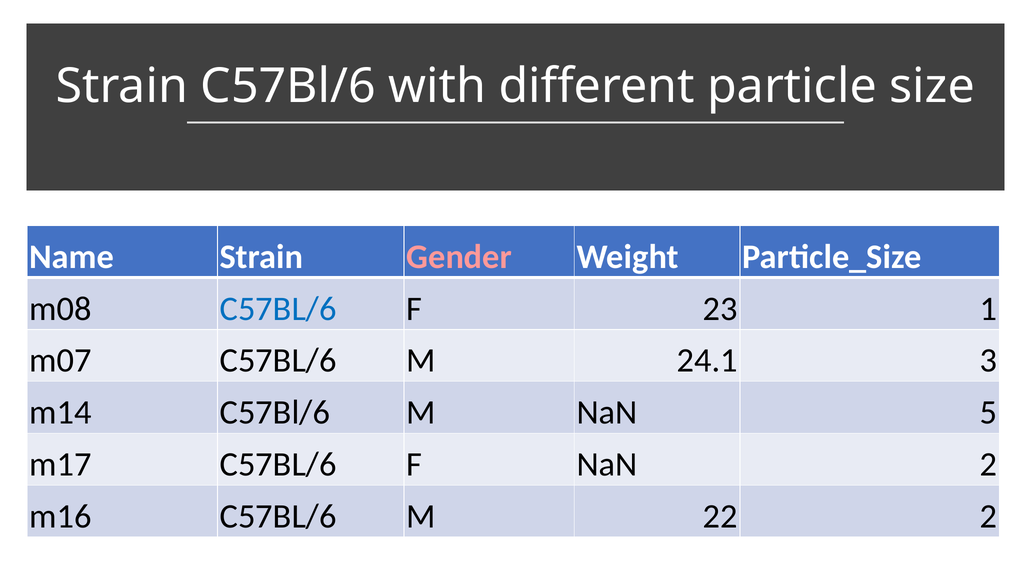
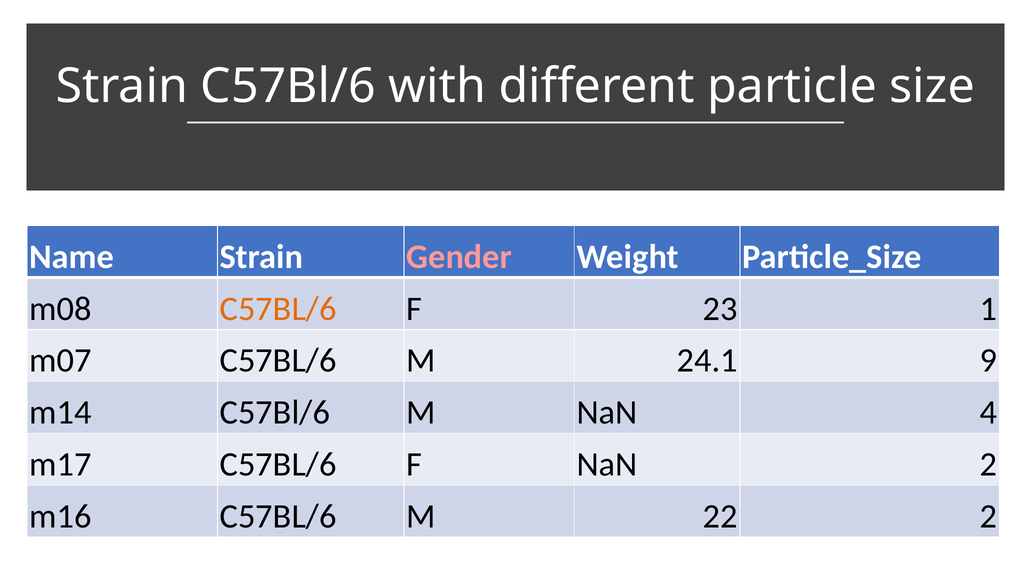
C57BL/6 colour: blue -> orange (278, 309)
3: 3 -> 9 (988, 361)
5: 5 -> 4 (988, 413)
